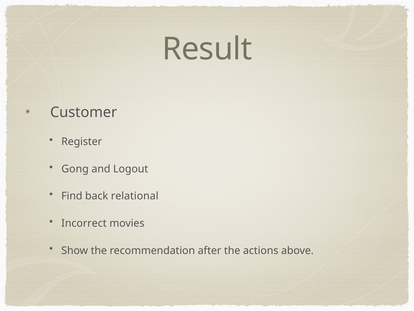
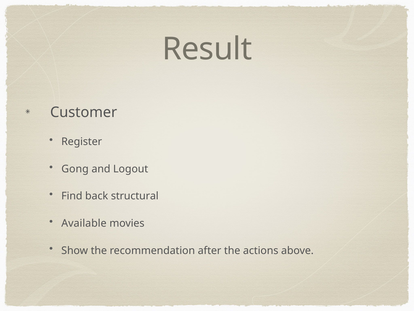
relational: relational -> structural (135, 196)
Incorrect: Incorrect -> Available (84, 223)
